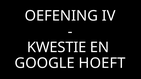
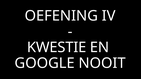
HOEFT: HOEFT -> NOOIT (102, 63)
